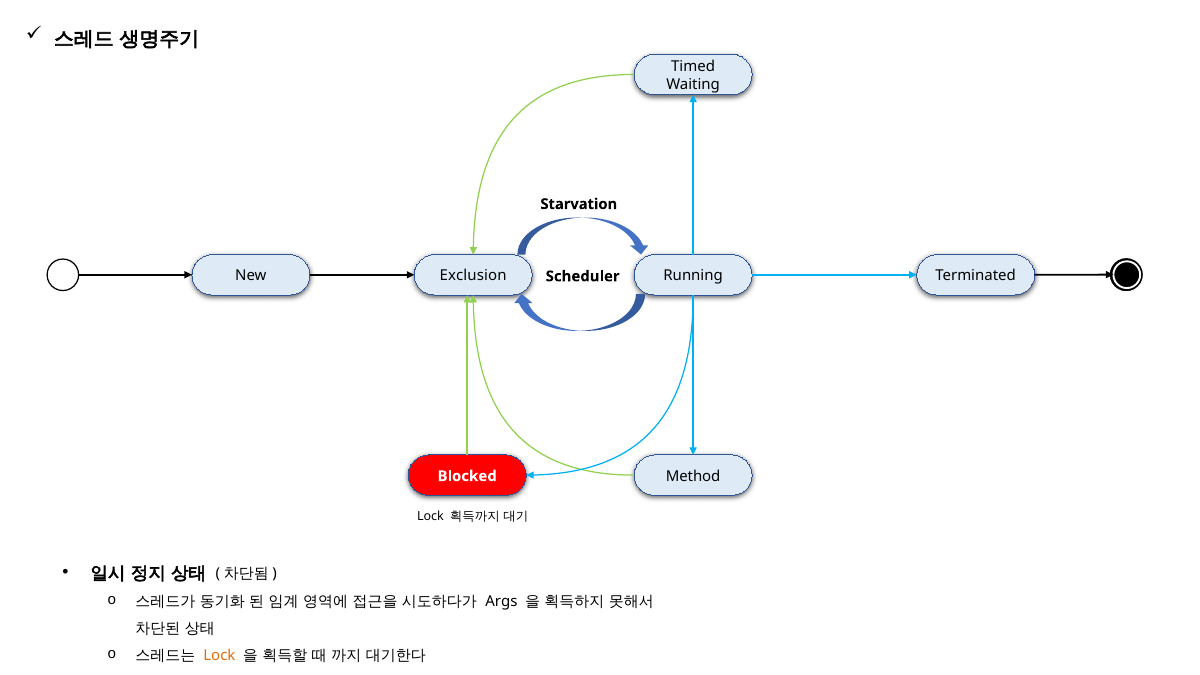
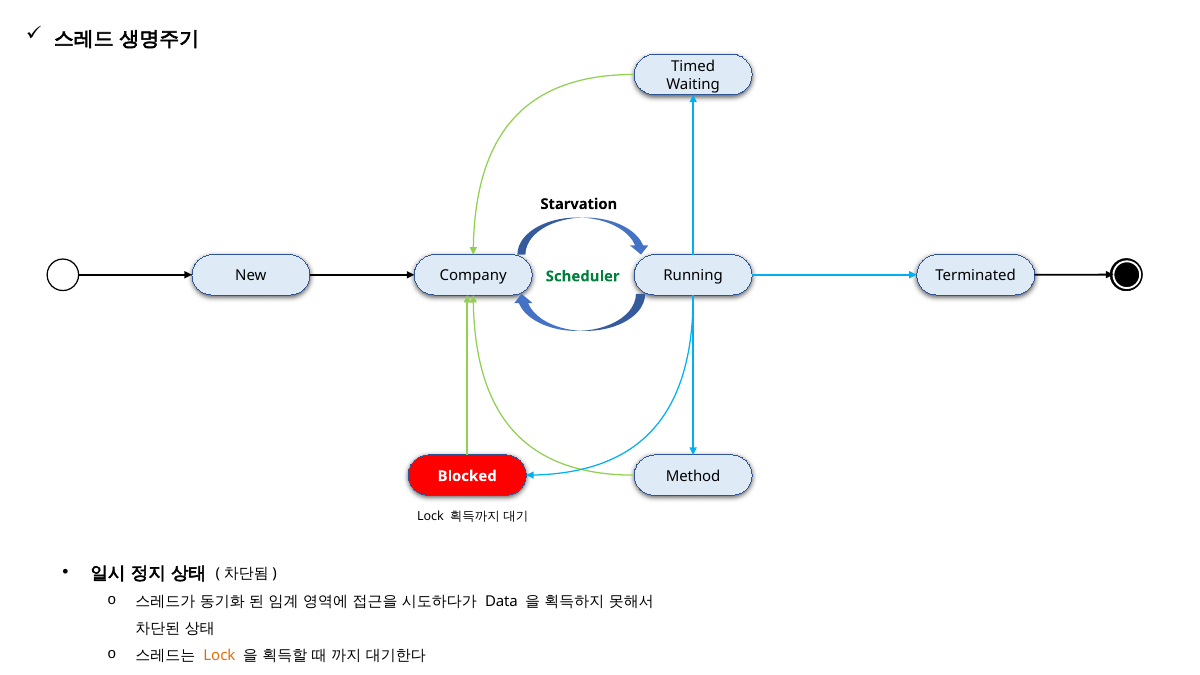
Exclusion: Exclusion -> Company (473, 276)
Scheduler colour: black -> green (583, 276)
Args: Args -> Data (501, 601)
